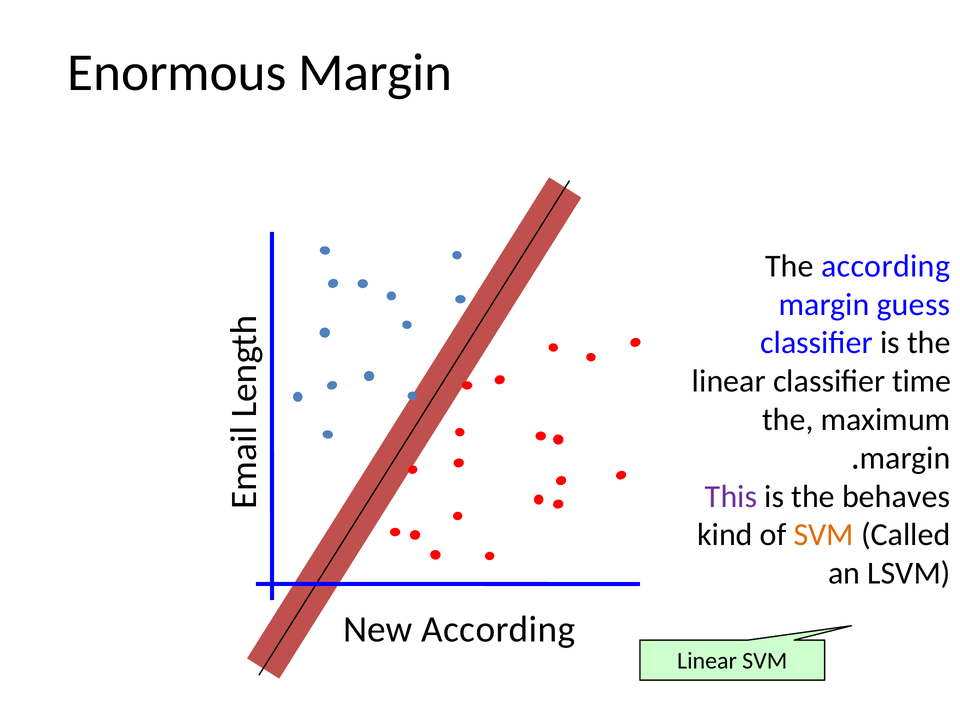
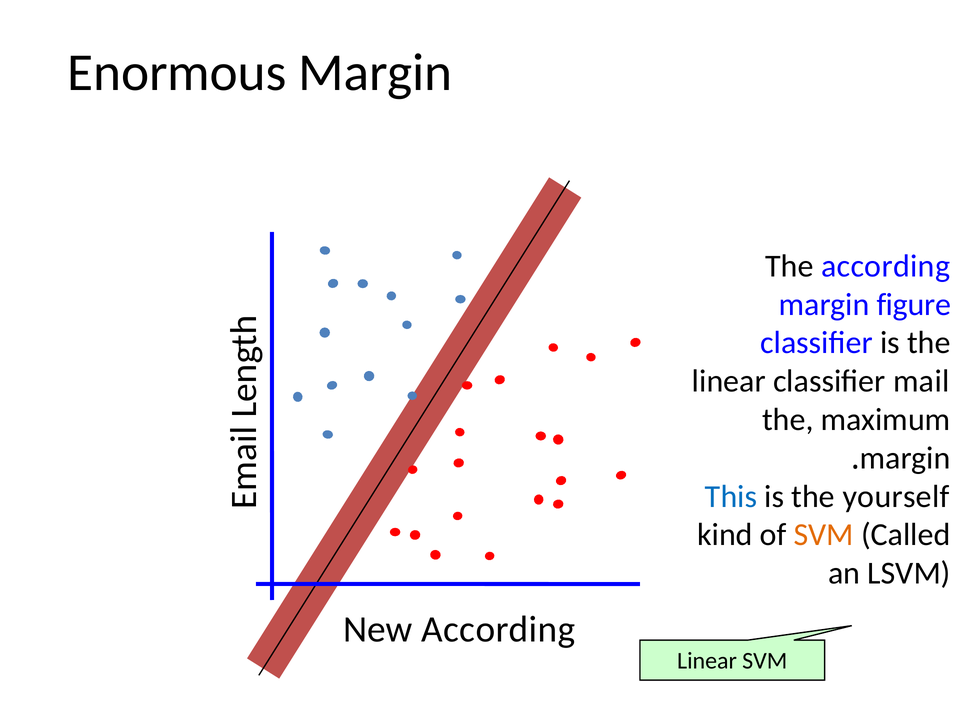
guess: guess -> figure (914, 305)
time: time -> mail (921, 381)
This colour: purple -> blue (731, 497)
behaves: behaves -> yourself (896, 497)
